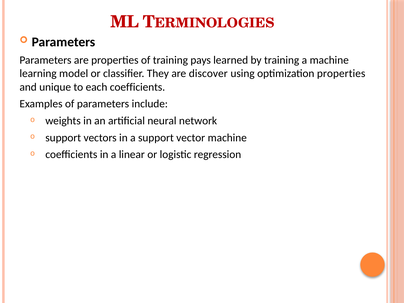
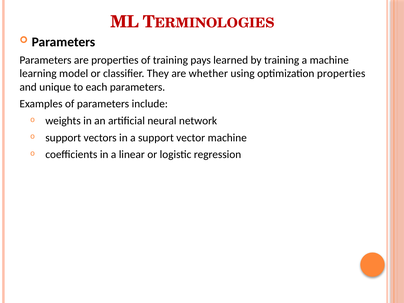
discover: discover -> whether (208, 74)
each coefficients: coefficients -> parameters (137, 87)
